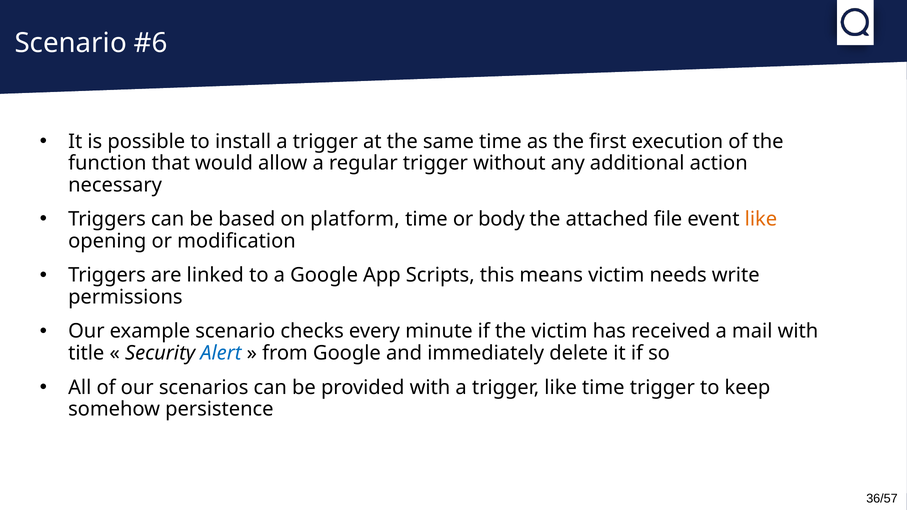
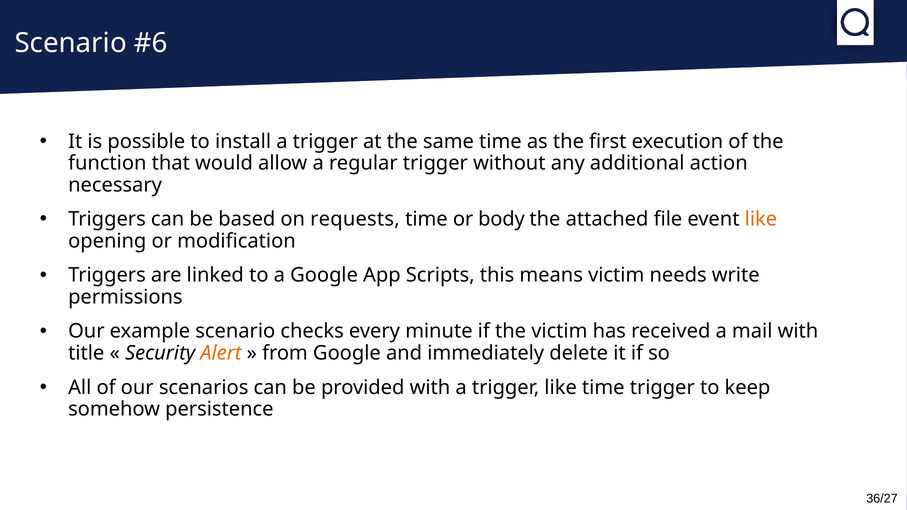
platform: platform -> requests (355, 219)
Alert colour: blue -> orange (221, 353)
36/57: 36/57 -> 36/27 (882, 499)
